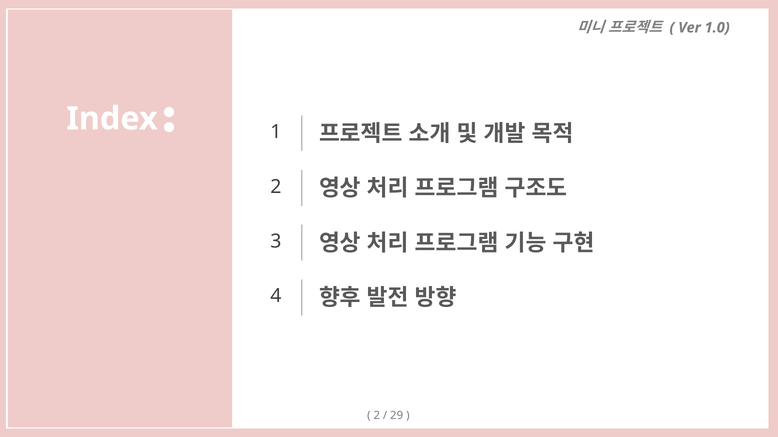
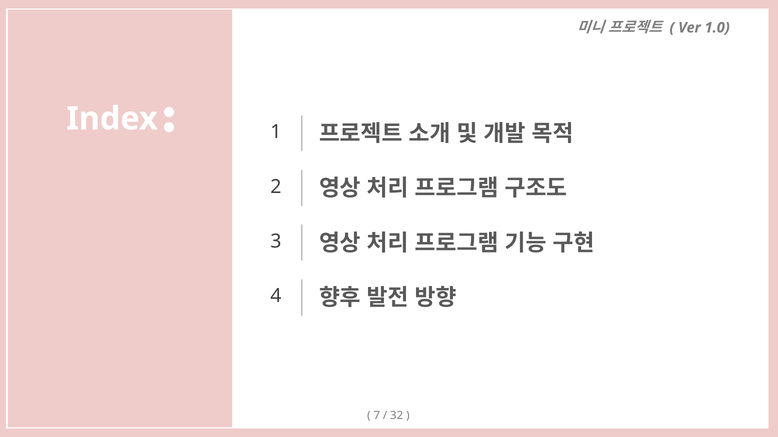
2: 2 -> 7 (377, 416)
29: 29 -> 32 (397, 416)
